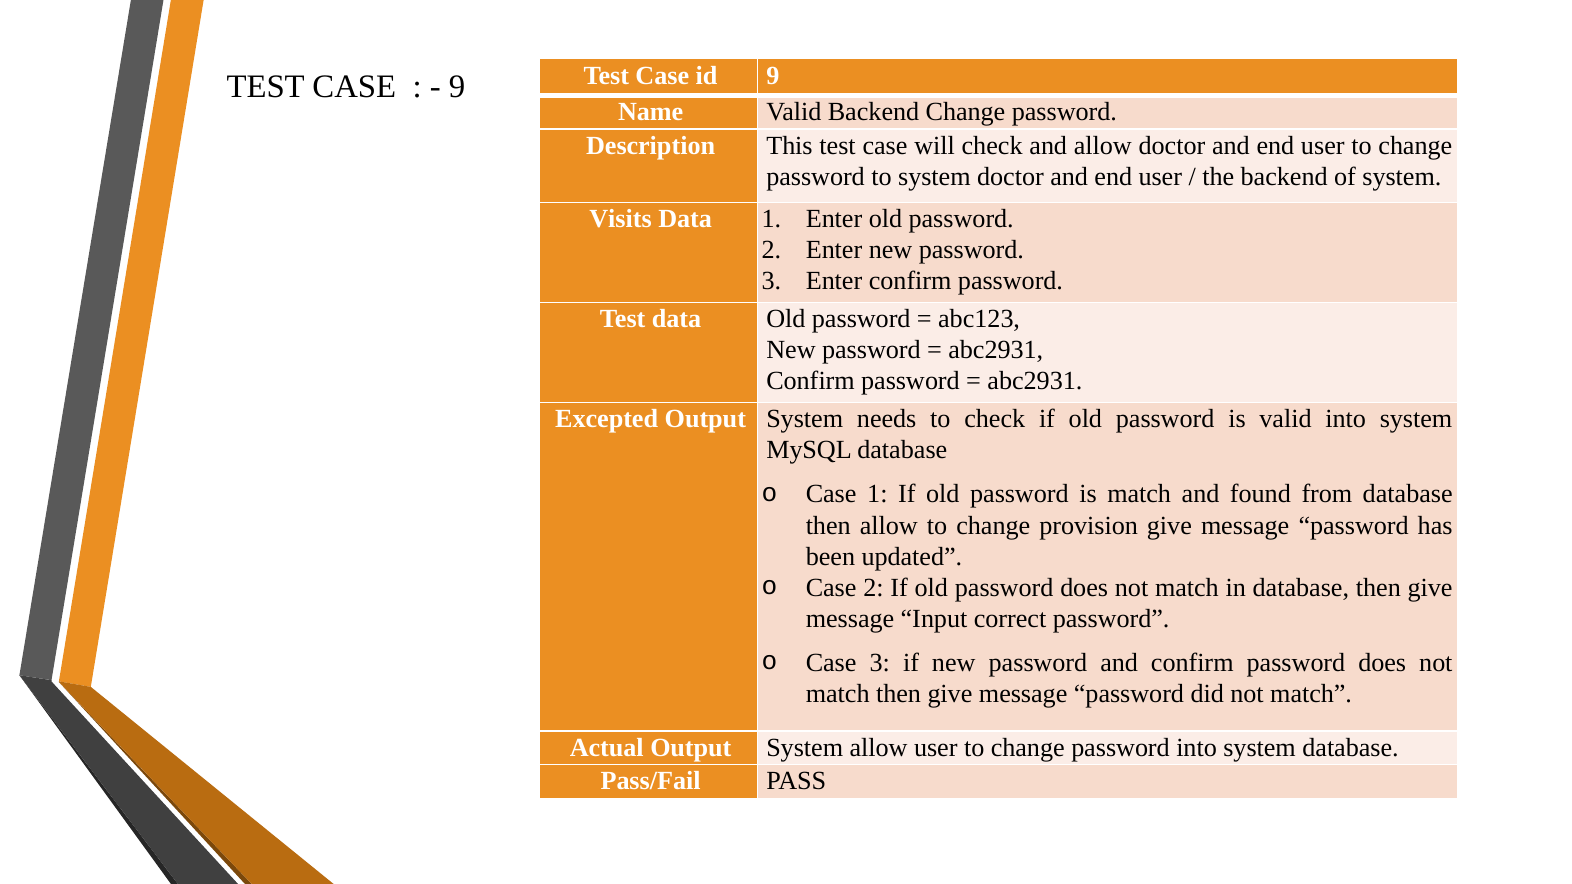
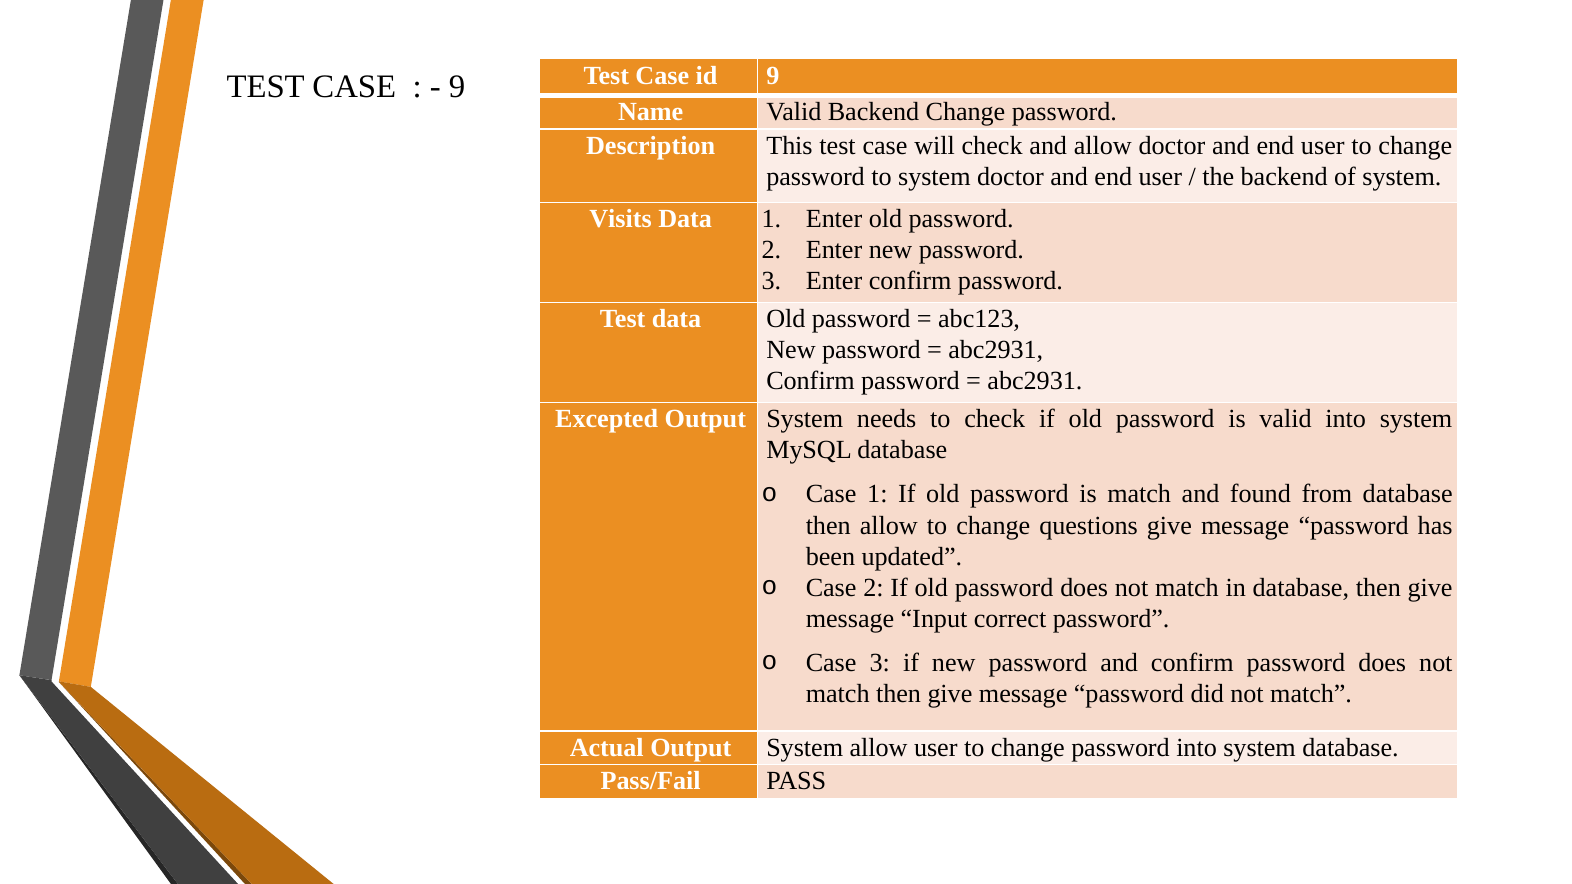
provision: provision -> questions (1089, 526)
